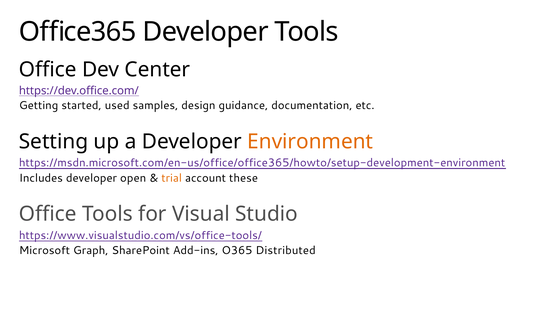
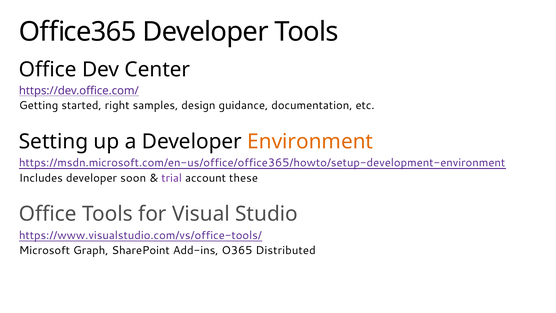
used: used -> right (117, 105)
open: open -> soon (133, 178)
trial colour: orange -> purple (172, 178)
